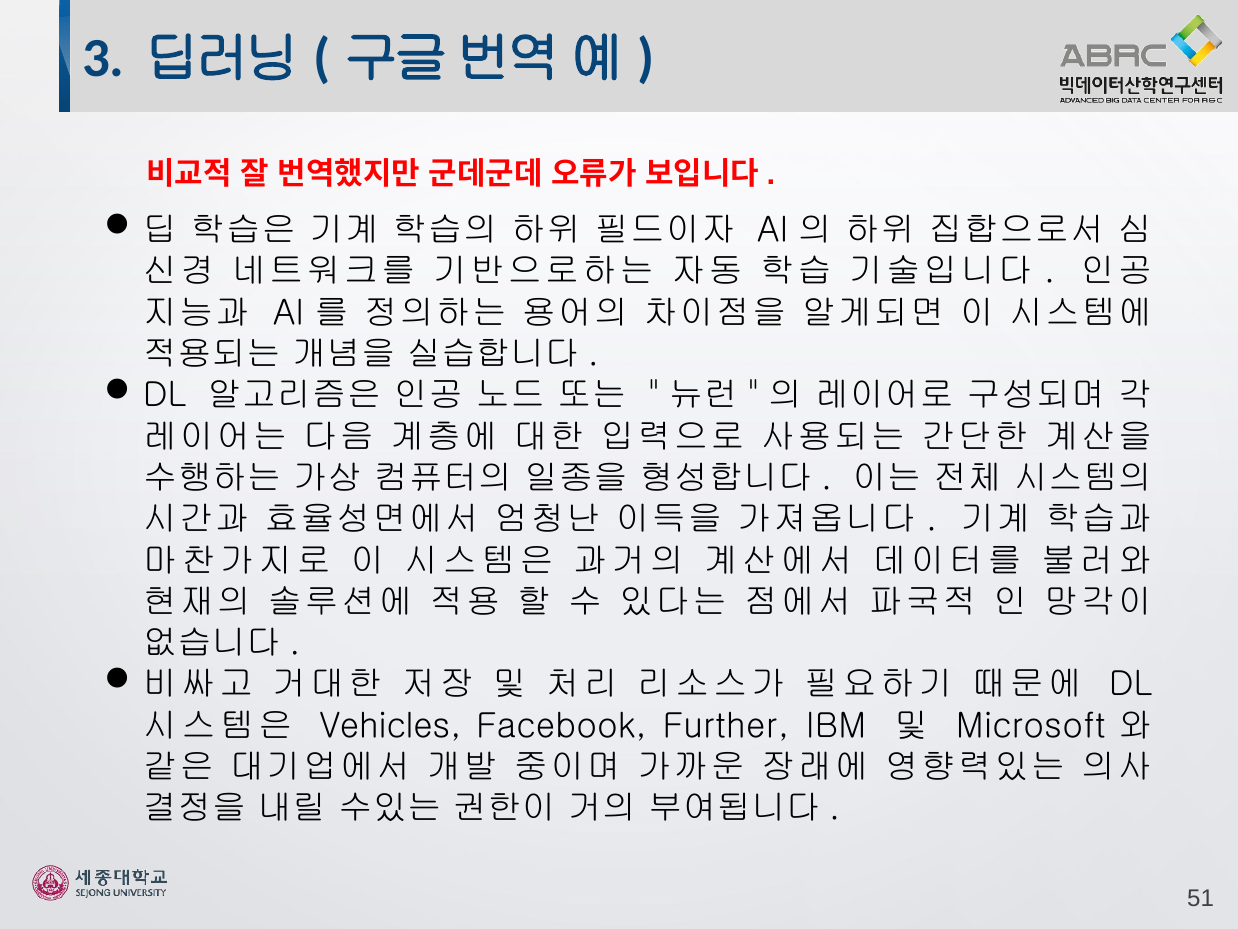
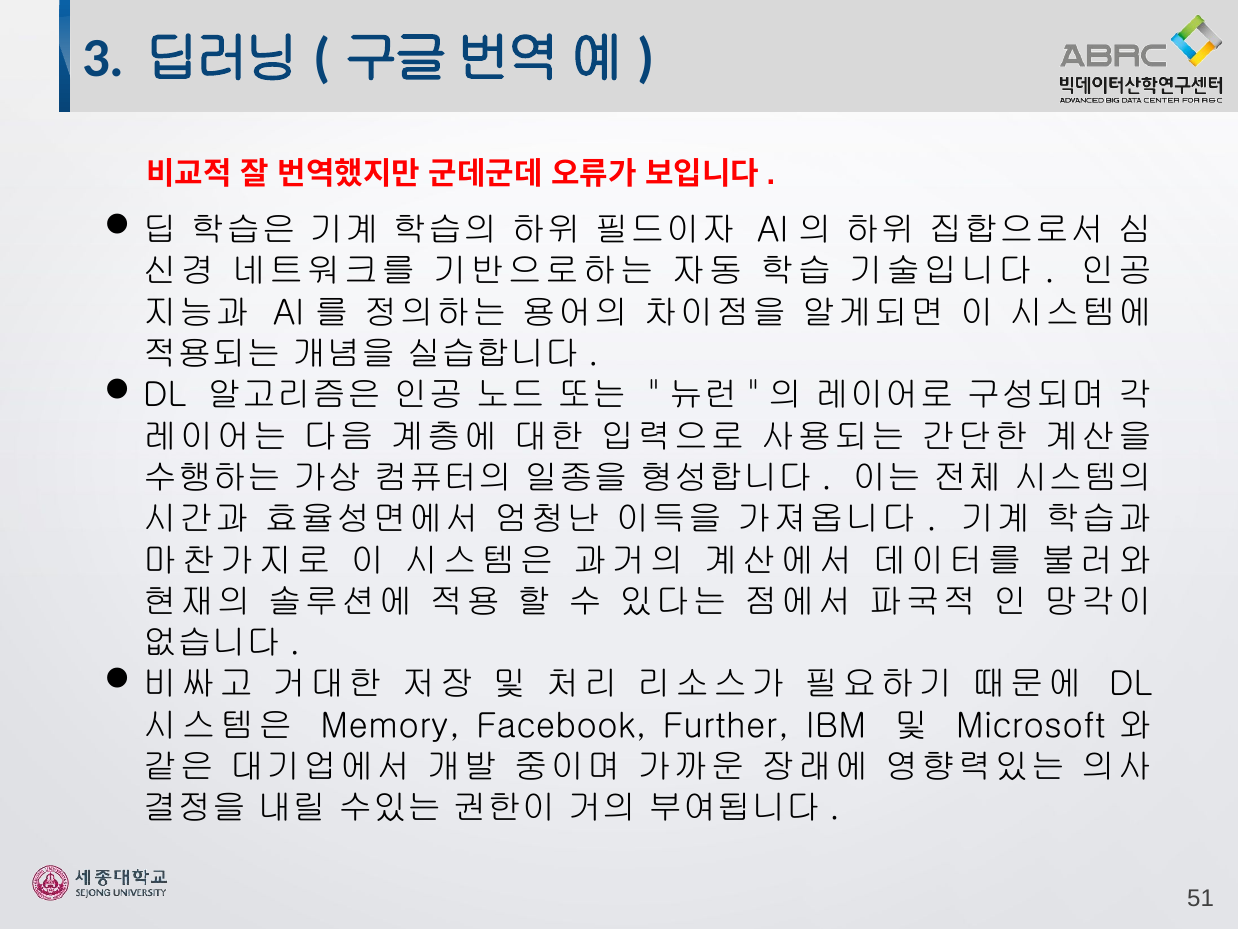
Vehicles: Vehicles -> Memory (390, 726)
